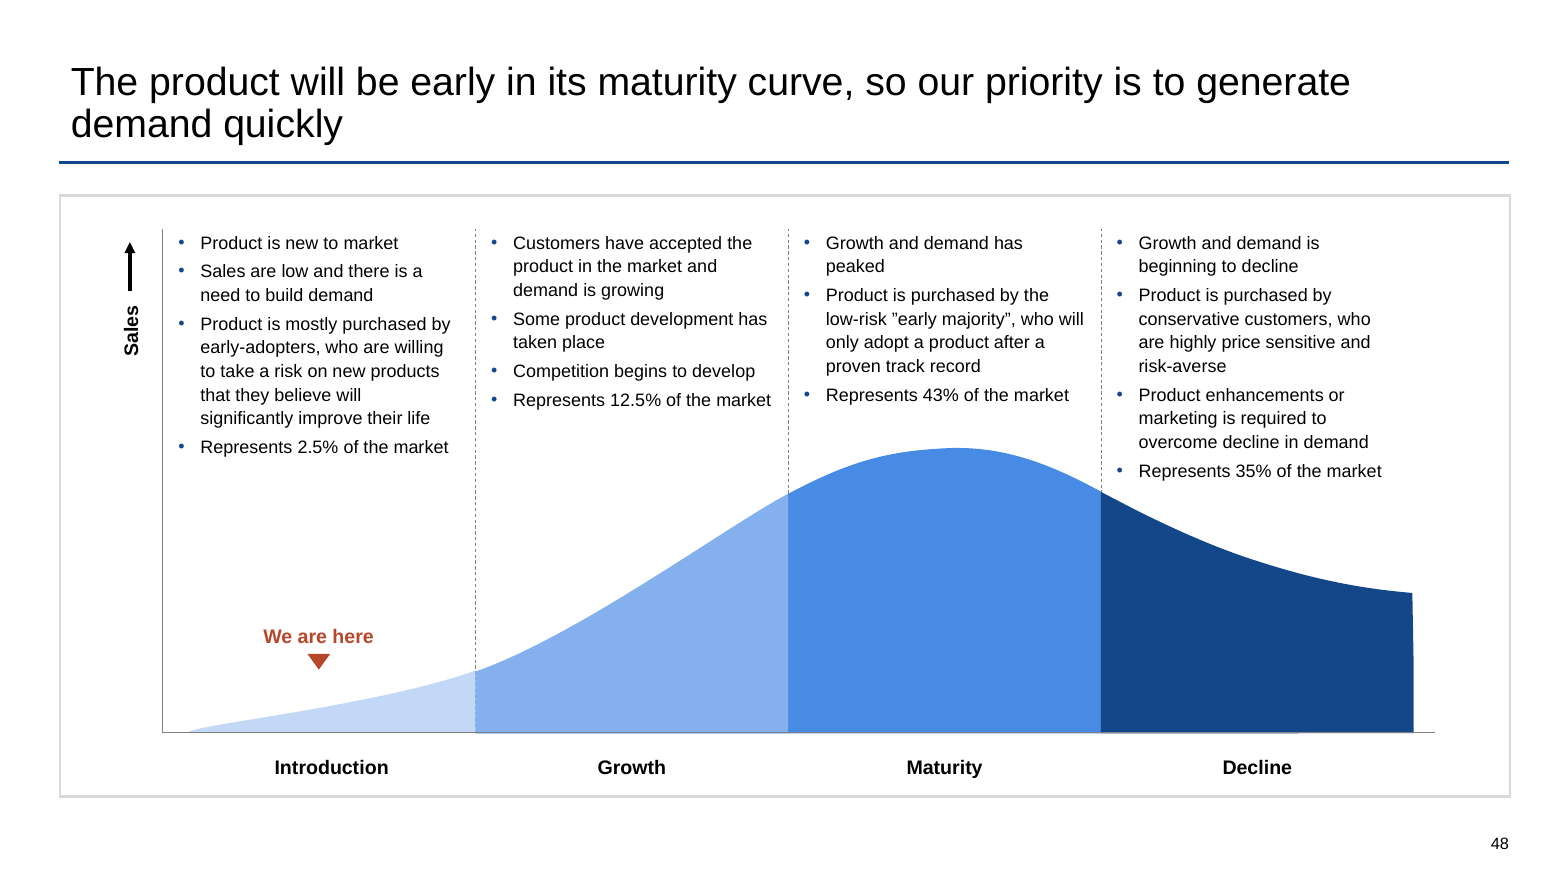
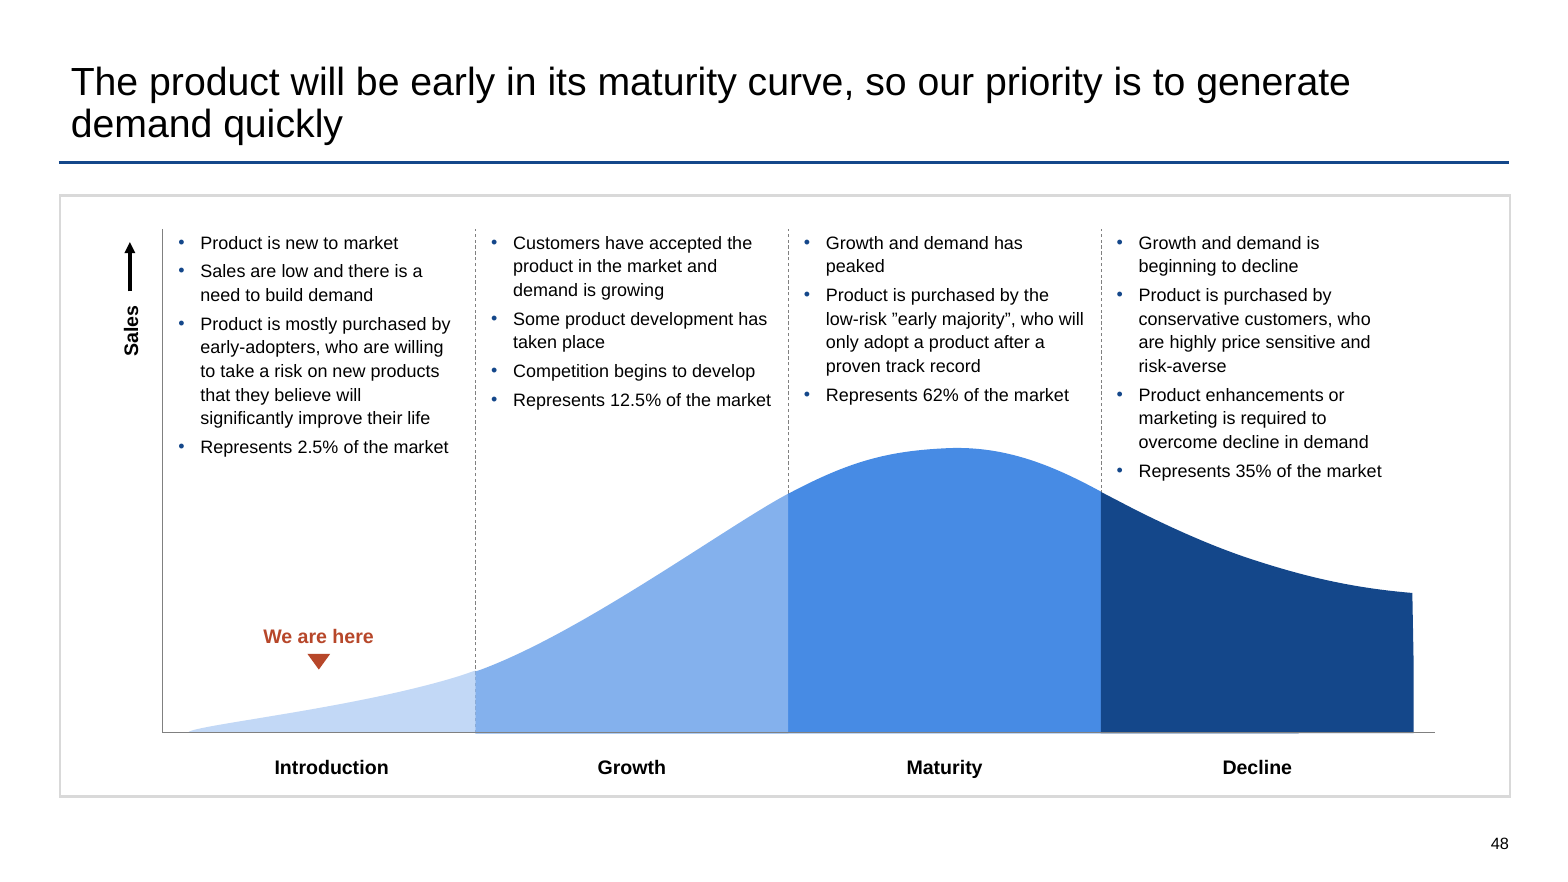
43%: 43% -> 62% (941, 395)
